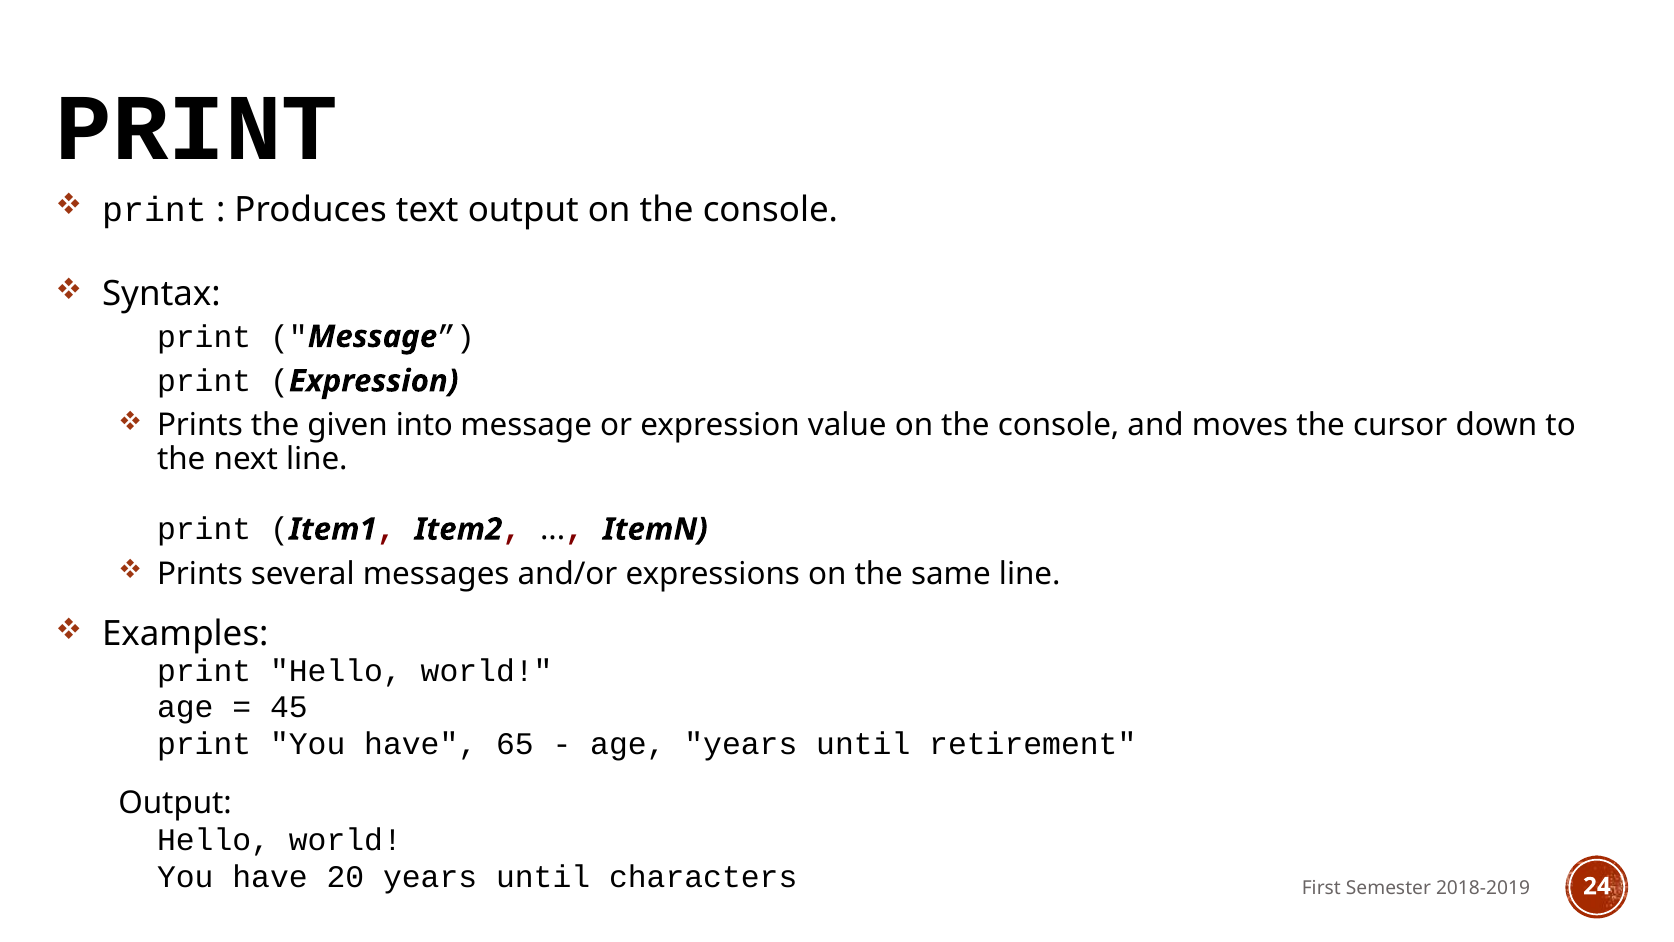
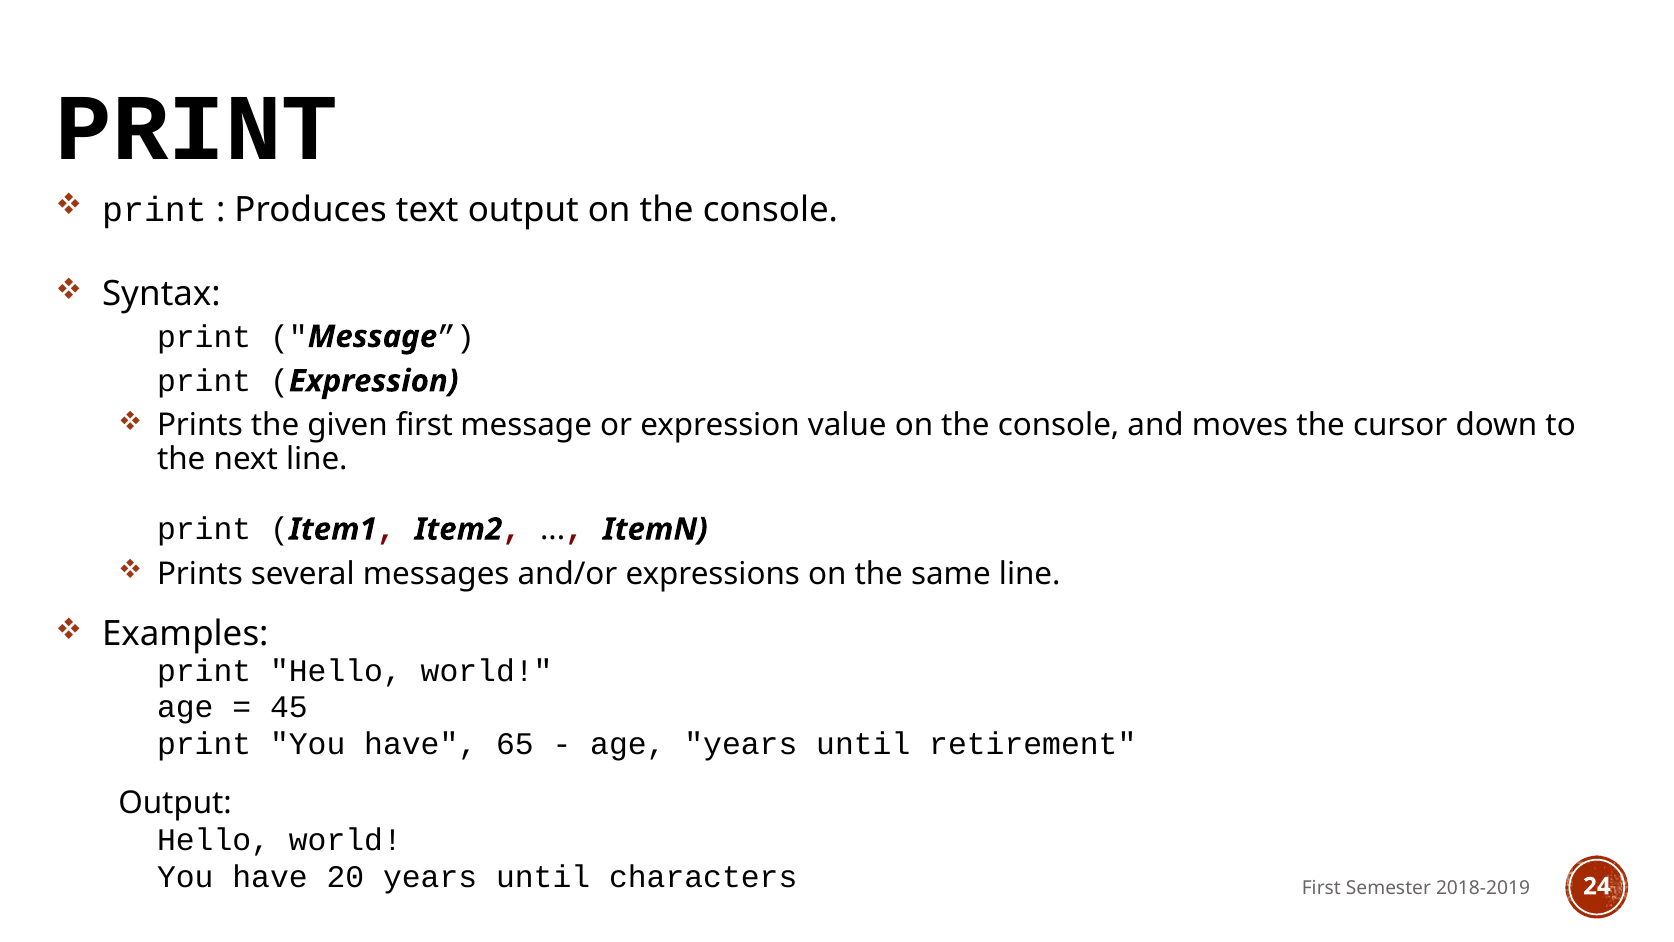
given into: into -> first (424, 425)
